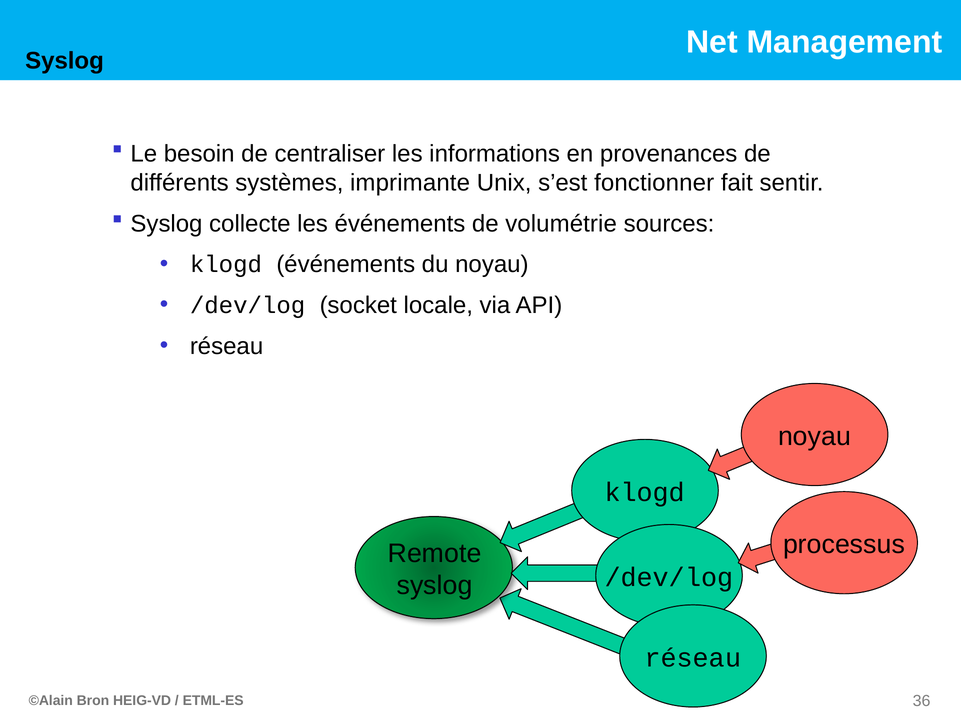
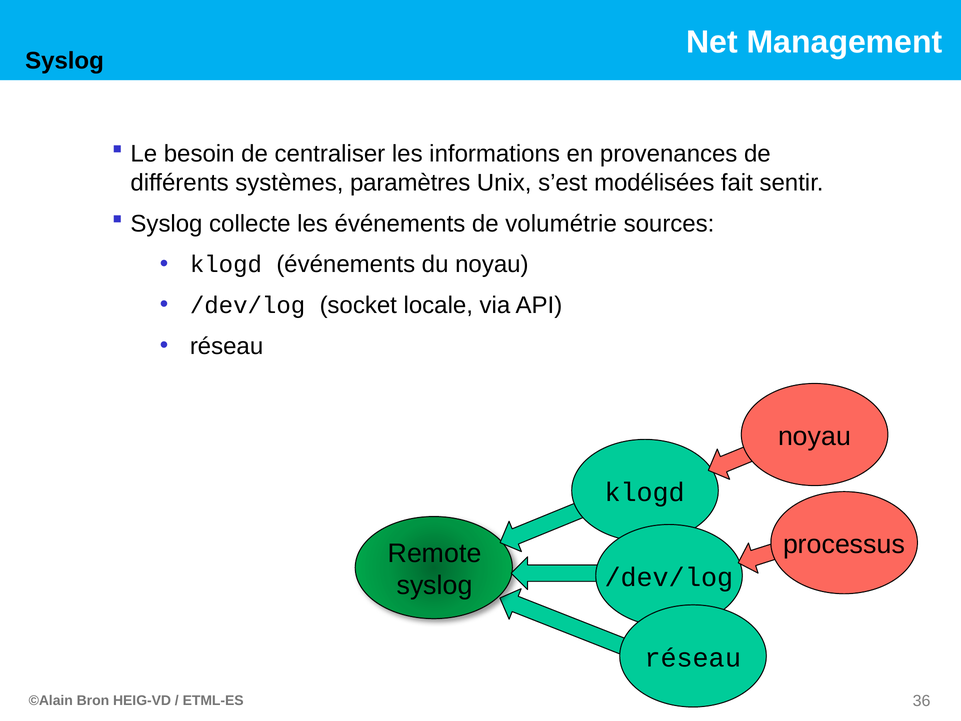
imprimante: imprimante -> paramètres (410, 183)
fonctionner: fonctionner -> modélisées (654, 183)
